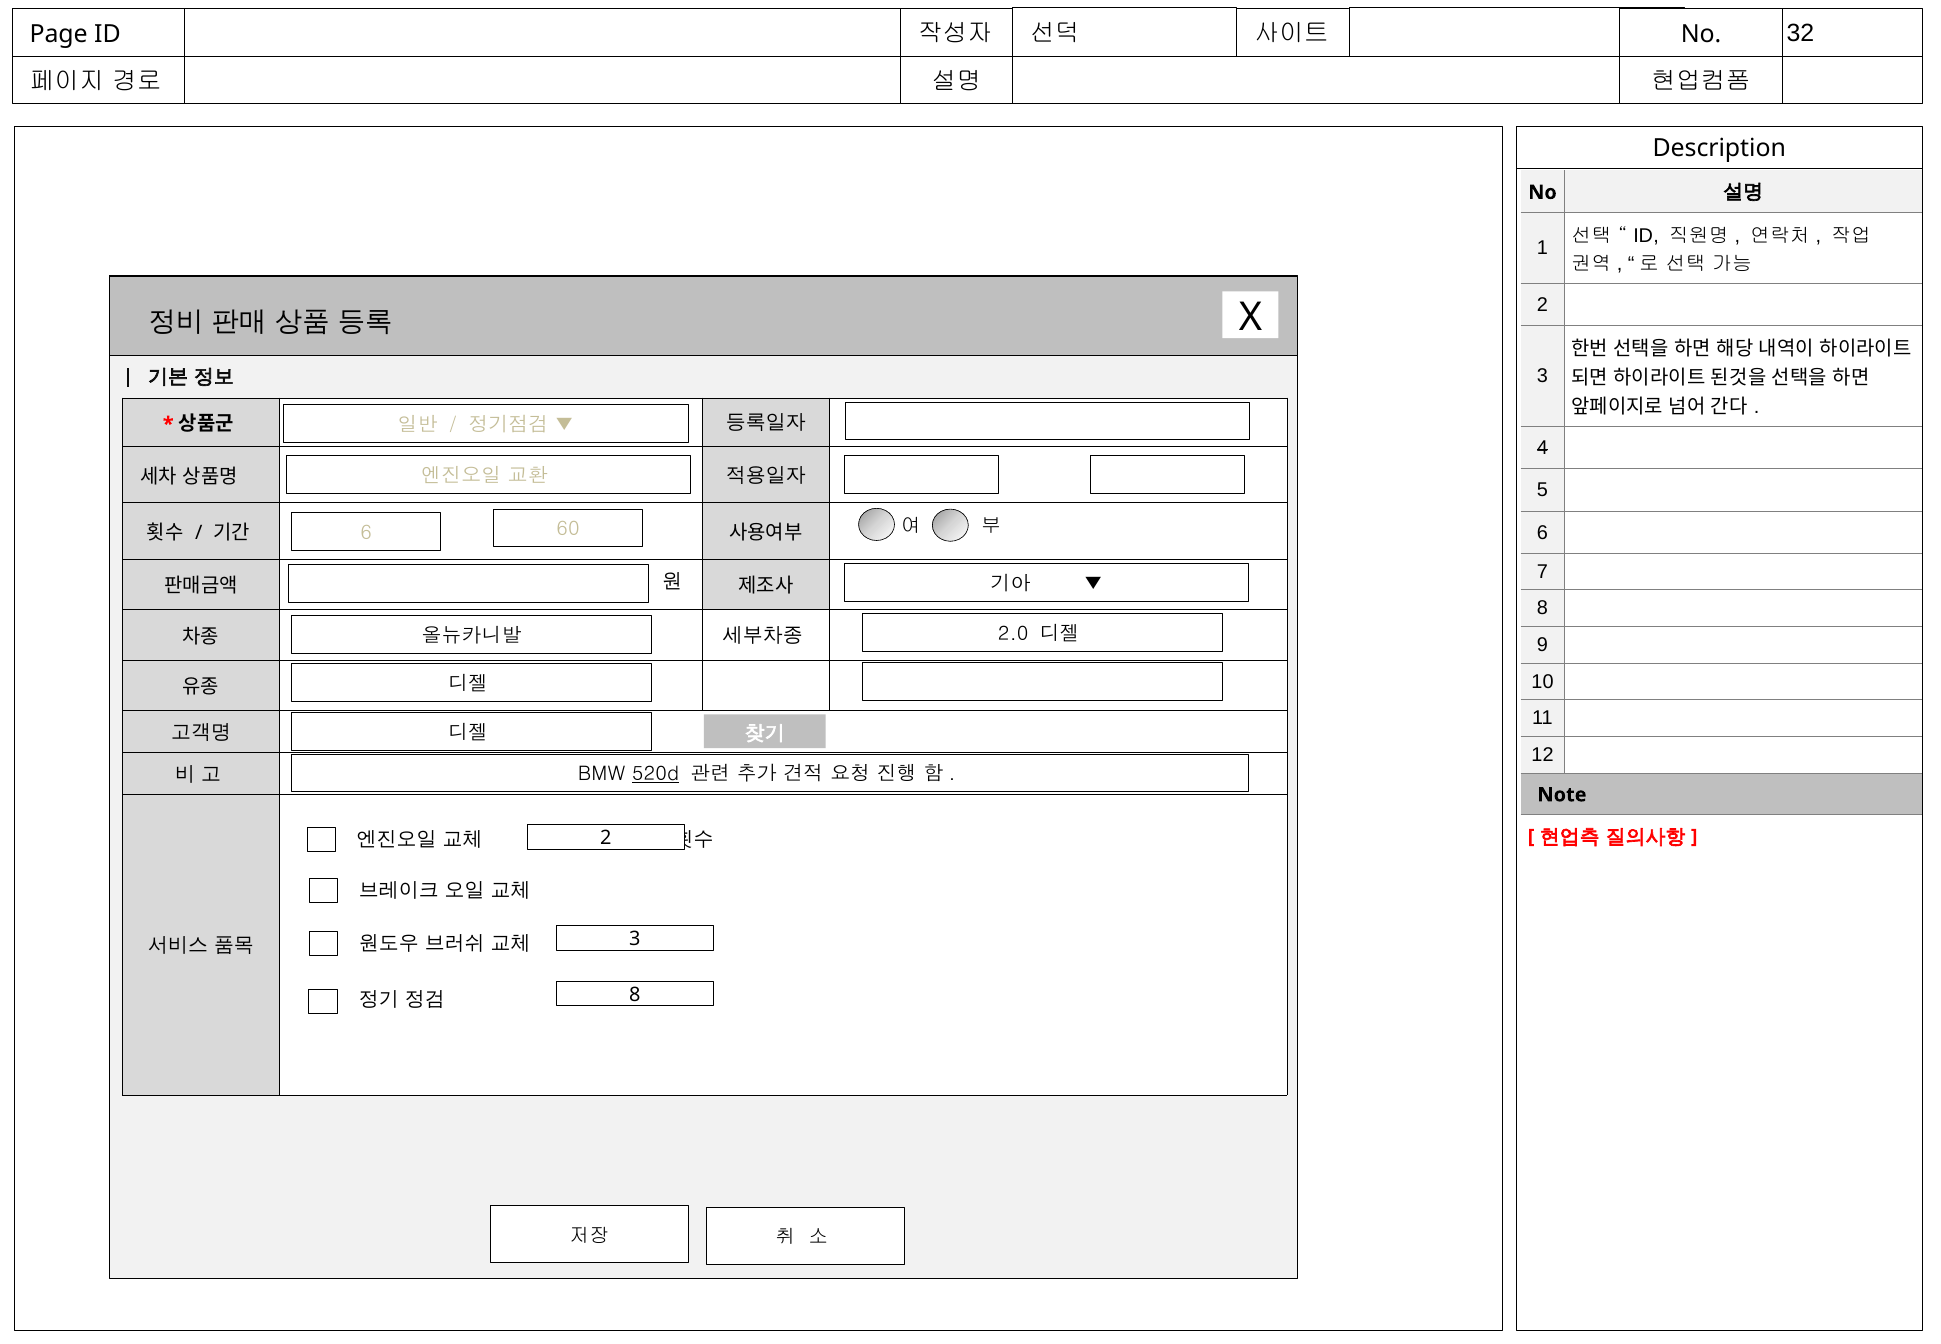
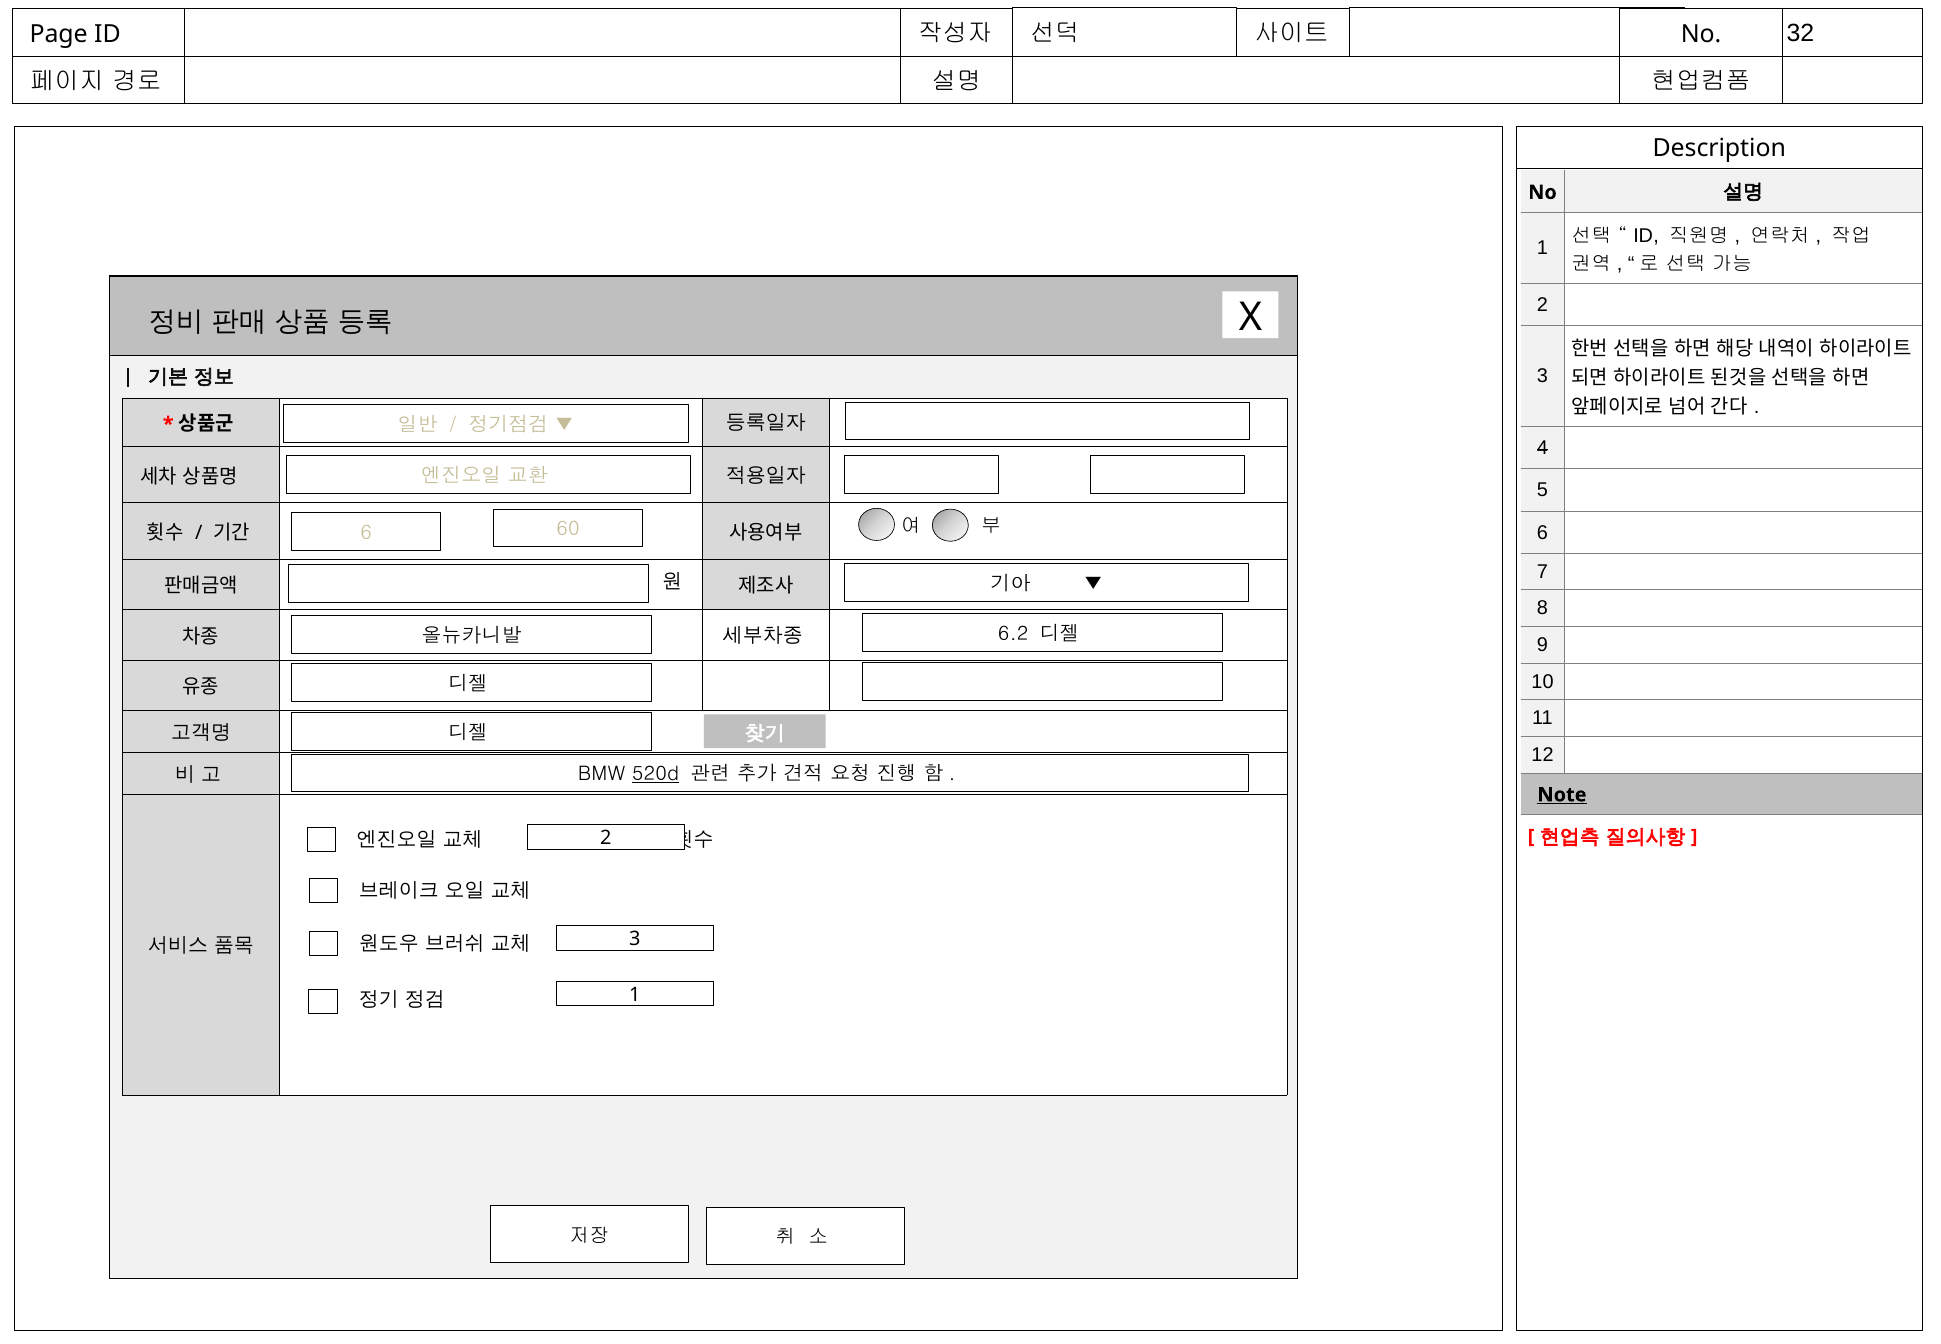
2.0: 2.0 -> 6.2 (1013, 634)
Note underline: none -> present (1562, 795)
8: 8 -> 1 (635, 995)
